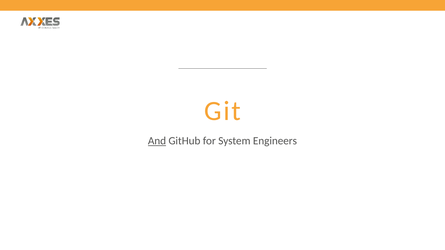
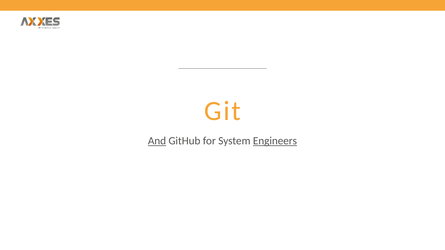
Engineers underline: none -> present (275, 141)
